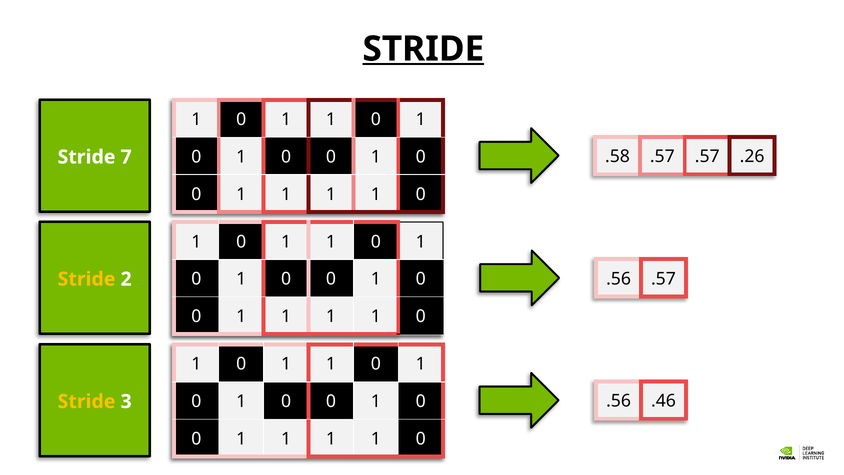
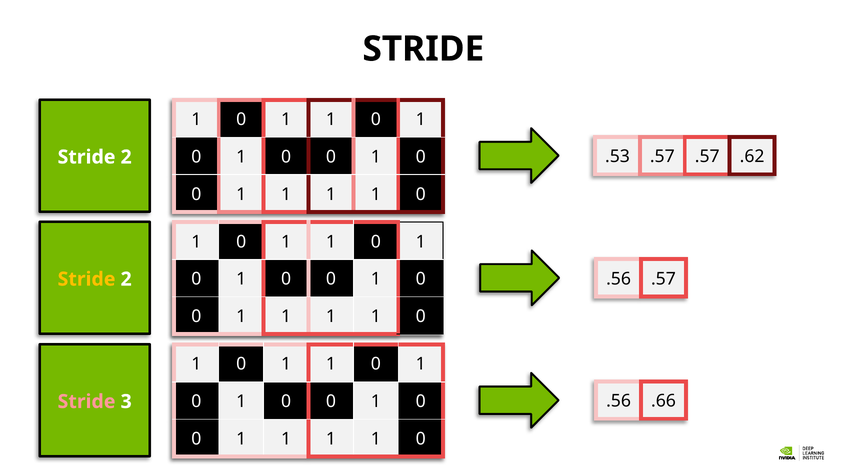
STRIDE underline: present -> none (423, 49)
.58: .58 -> .53 (617, 156)
.26: .26 -> .62 (752, 156)
7: 7 -> 2 (126, 157)
.46: .46 -> .66 (663, 401)
Stride colour: yellow -> pink (87, 401)
